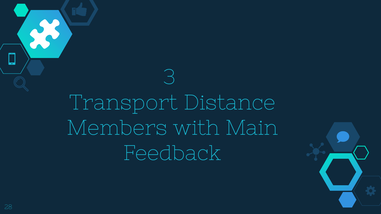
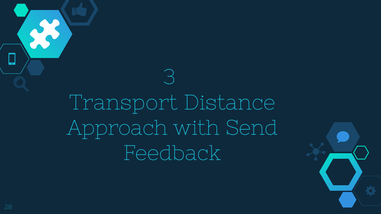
Members: Members -> Approach (117, 128)
Main: Main -> Send (252, 128)
